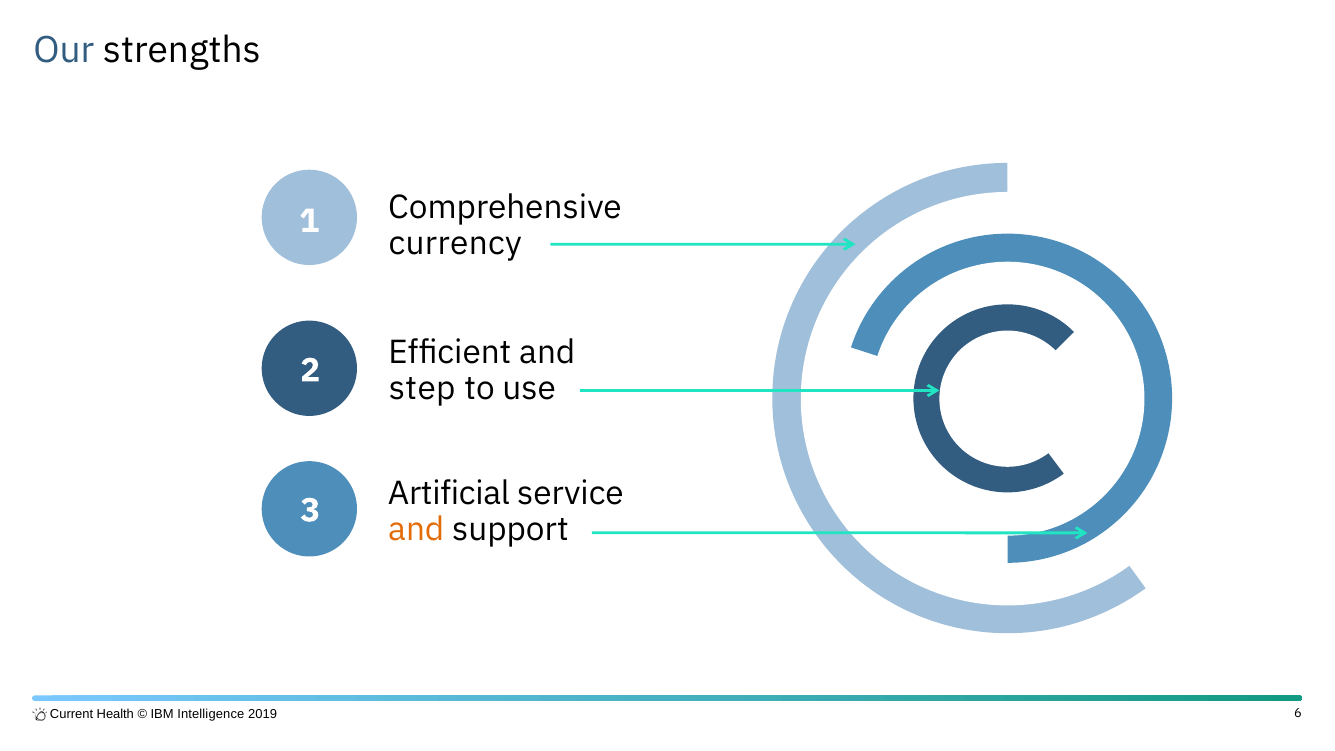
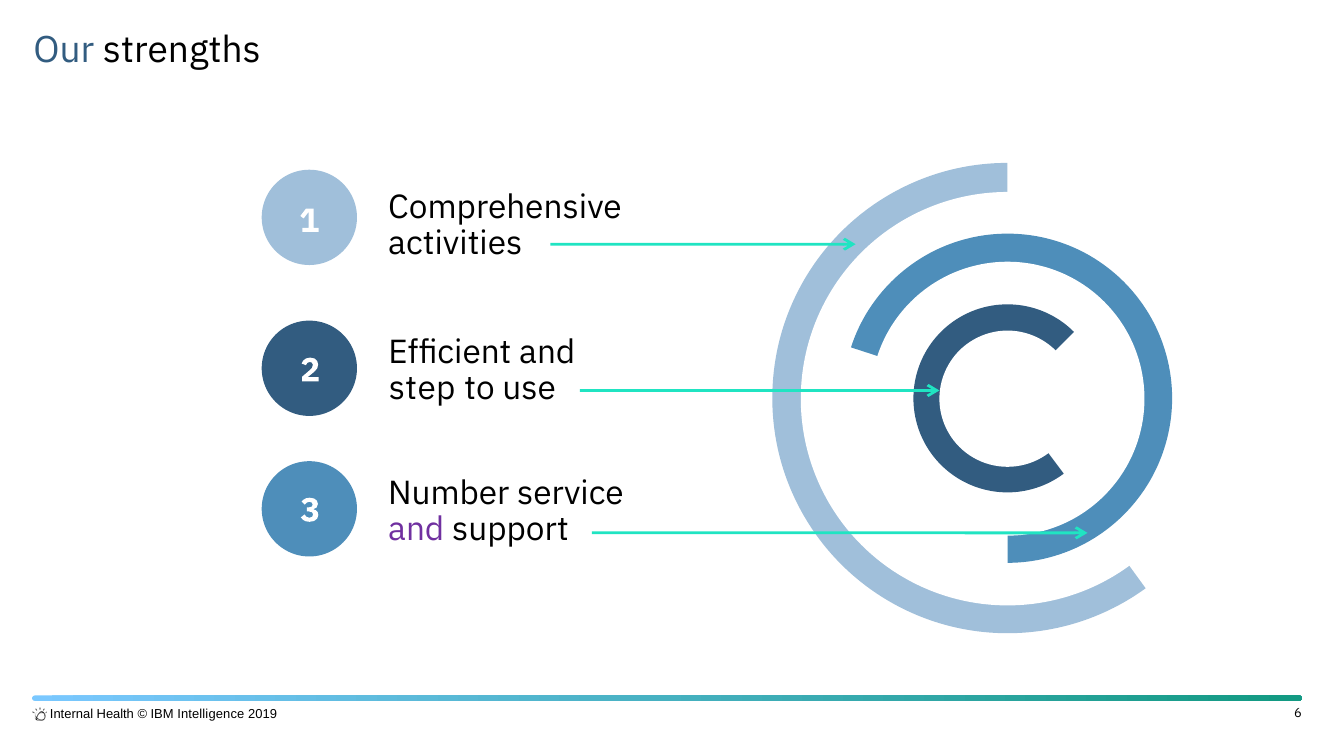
currency: currency -> activities (455, 243)
Artificial: Artificial -> Number (449, 493)
and colour: orange -> purple (416, 529)
Current: Current -> Internal (72, 714)
